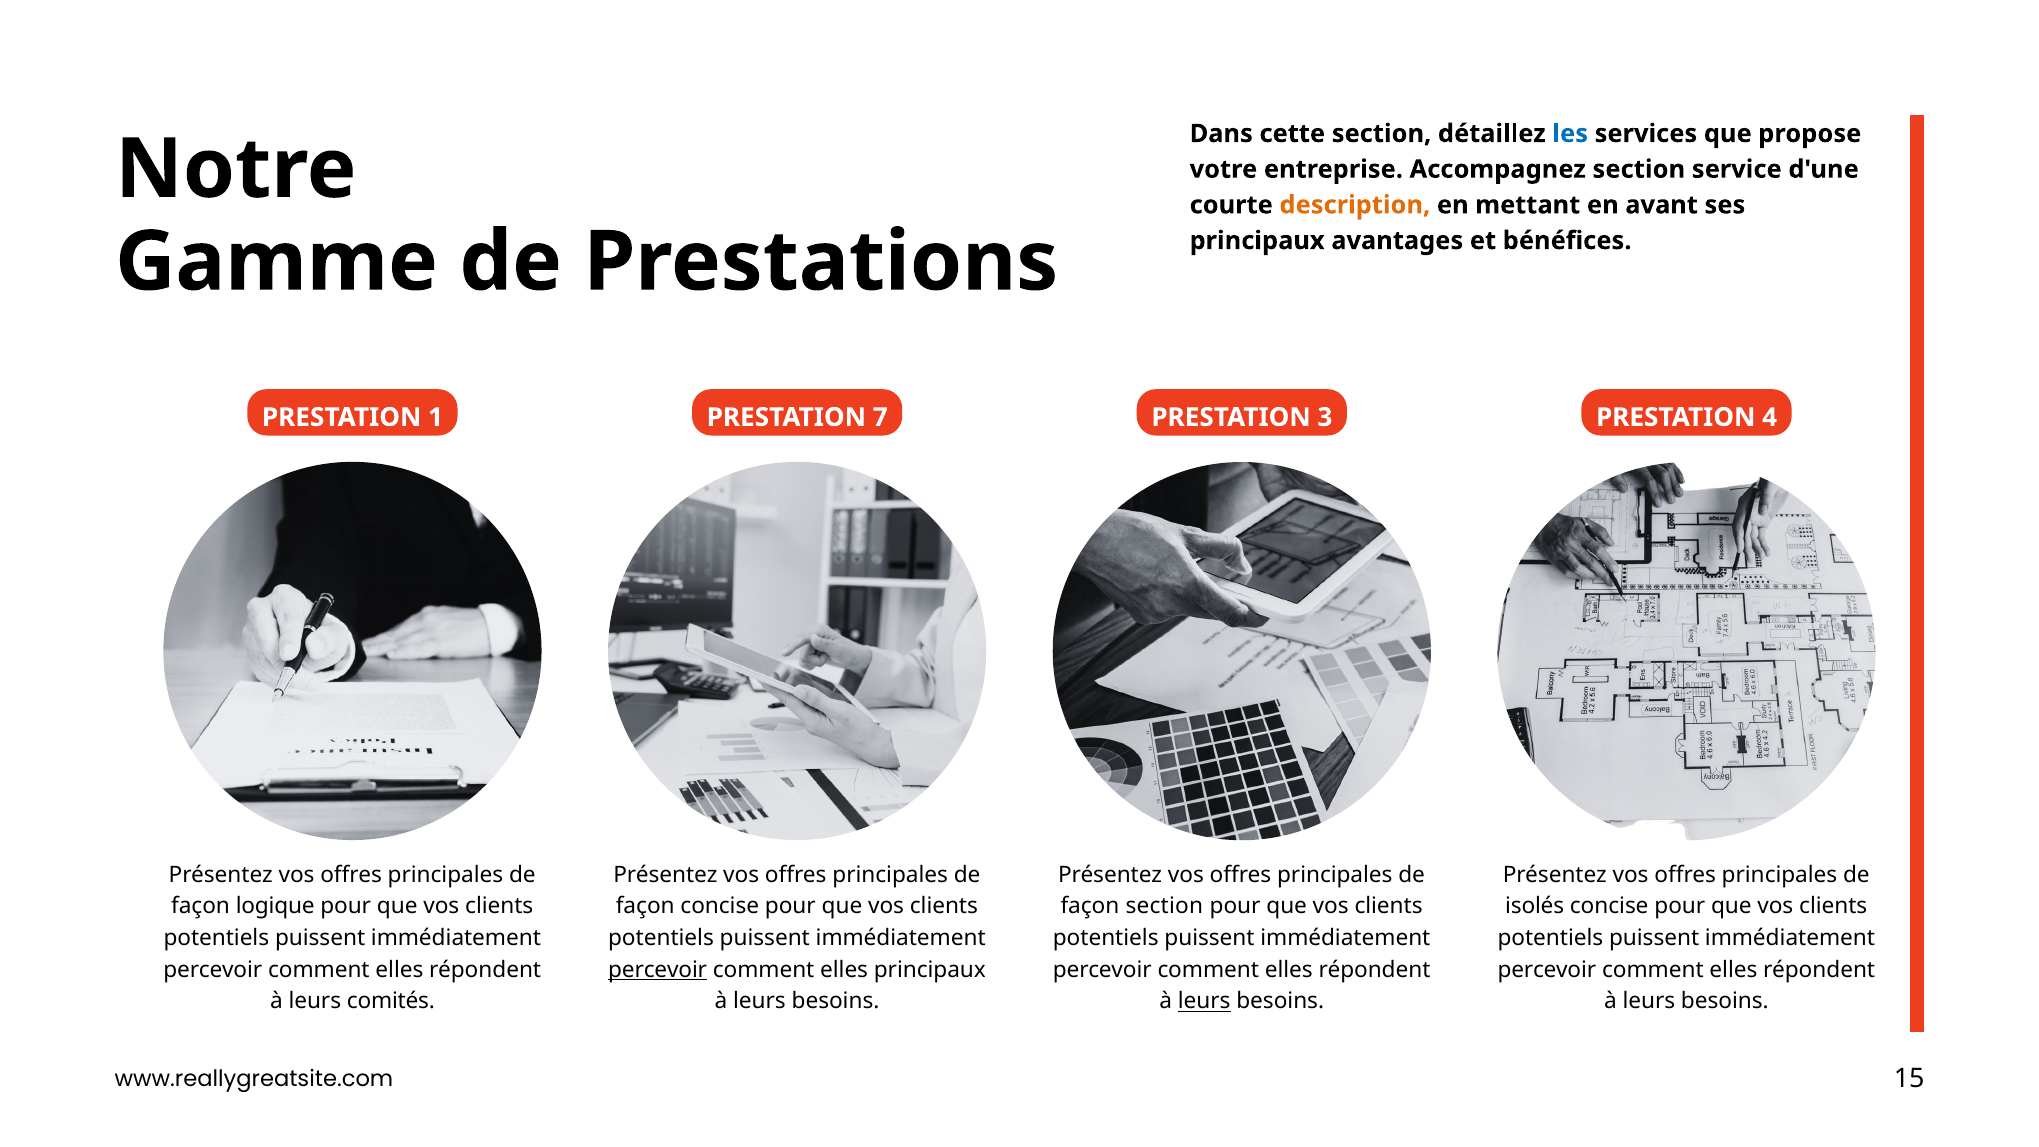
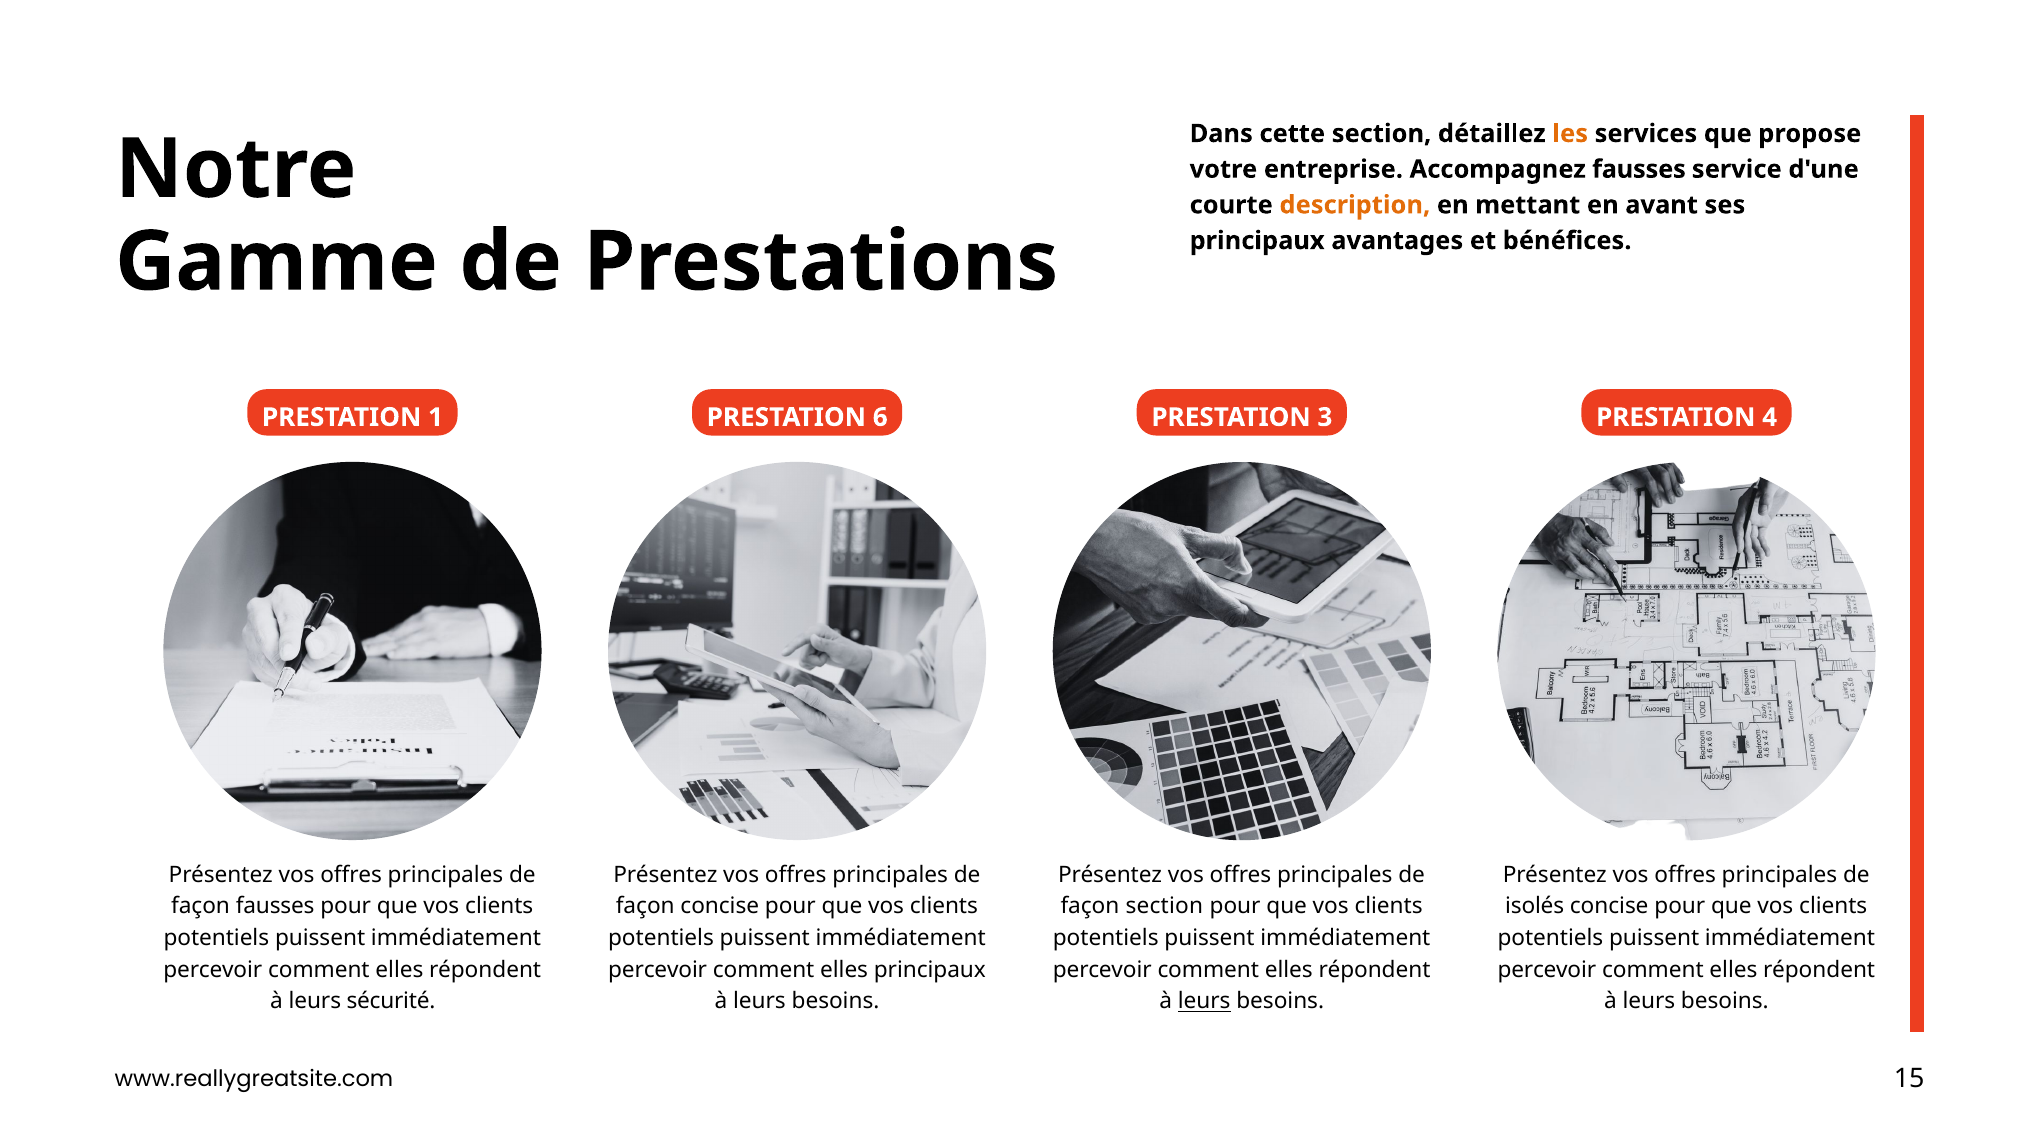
les colour: blue -> orange (1570, 134)
Accompagnez section: section -> fausses (1639, 169)
7: 7 -> 6 (880, 417)
façon logique: logique -> fausses (275, 906)
percevoir underline: present -> none (658, 970)
comités: comités -> sécurité (391, 1001)
